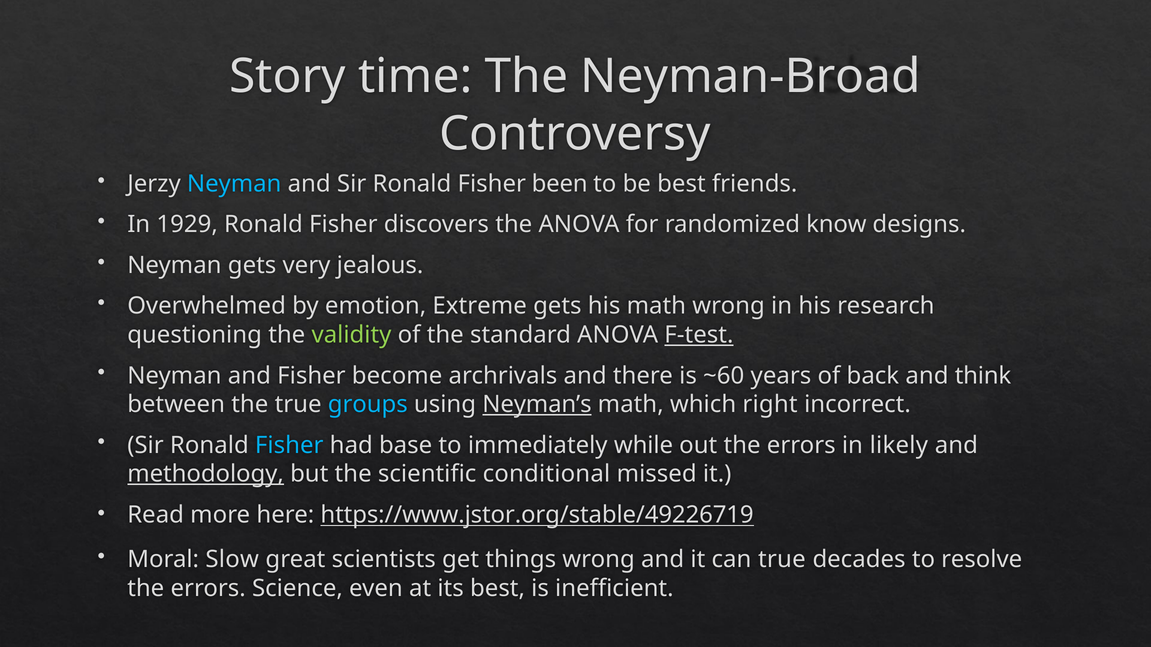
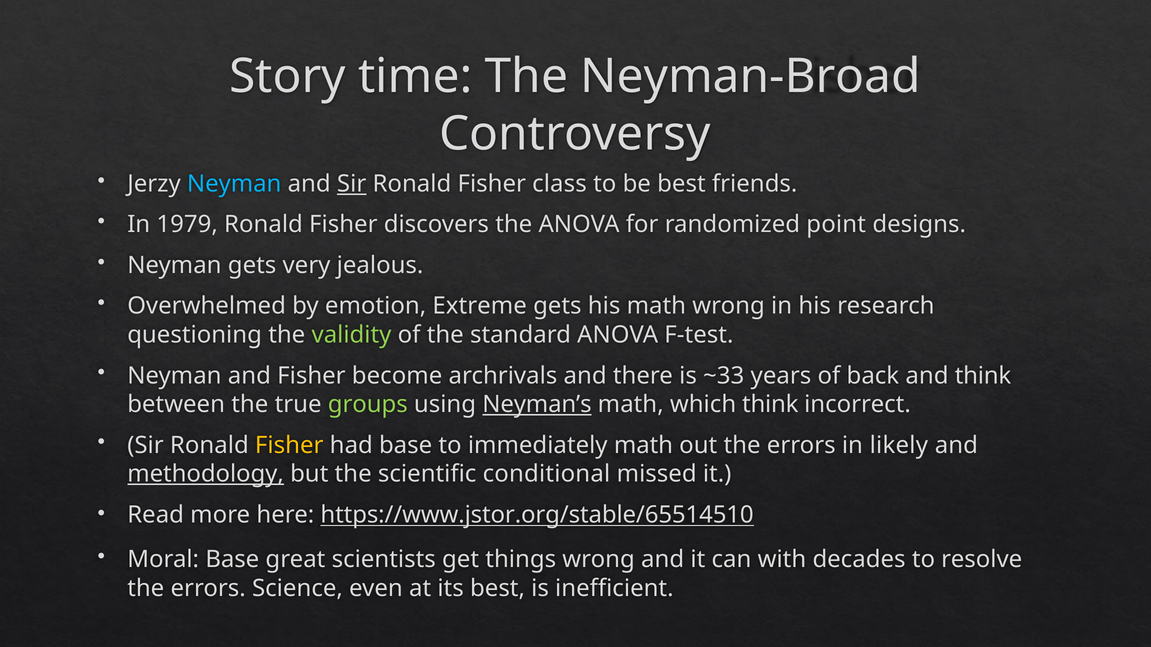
Sir underline: none -> present (352, 184)
been: been -> class (559, 184)
1929: 1929 -> 1979 (187, 225)
know: know -> point (836, 225)
F-test underline: present -> none (699, 335)
~60: ~60 -> ~33 (724, 376)
groups colour: light blue -> light green (368, 405)
which right: right -> think (770, 405)
Fisher colour: light blue -> yellow (289, 445)
immediately while: while -> math (643, 445)
https://www.jstor.org/stable/49226719: https://www.jstor.org/stable/49226719 -> https://www.jstor.org/stable/65514510 (537, 515)
Moral Slow: Slow -> Base (232, 560)
can true: true -> with (782, 560)
